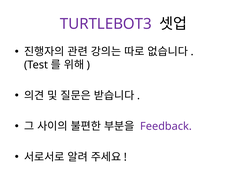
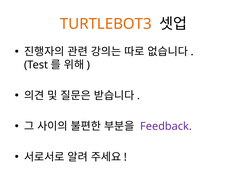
TURTLEBOT3 colour: purple -> orange (106, 24)
